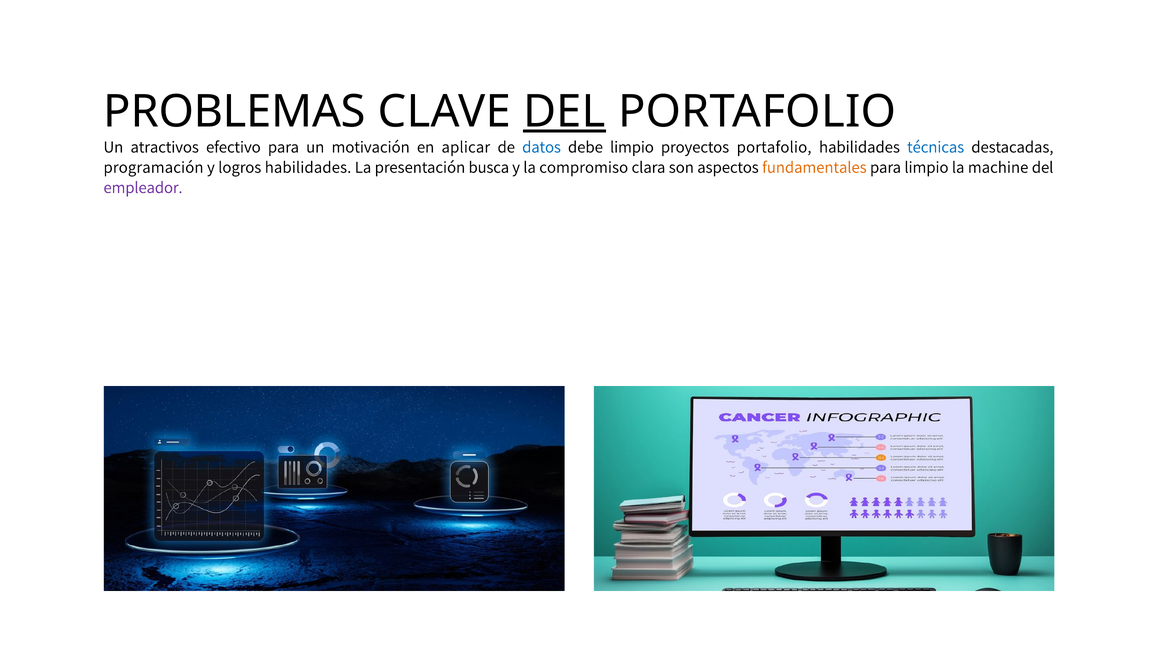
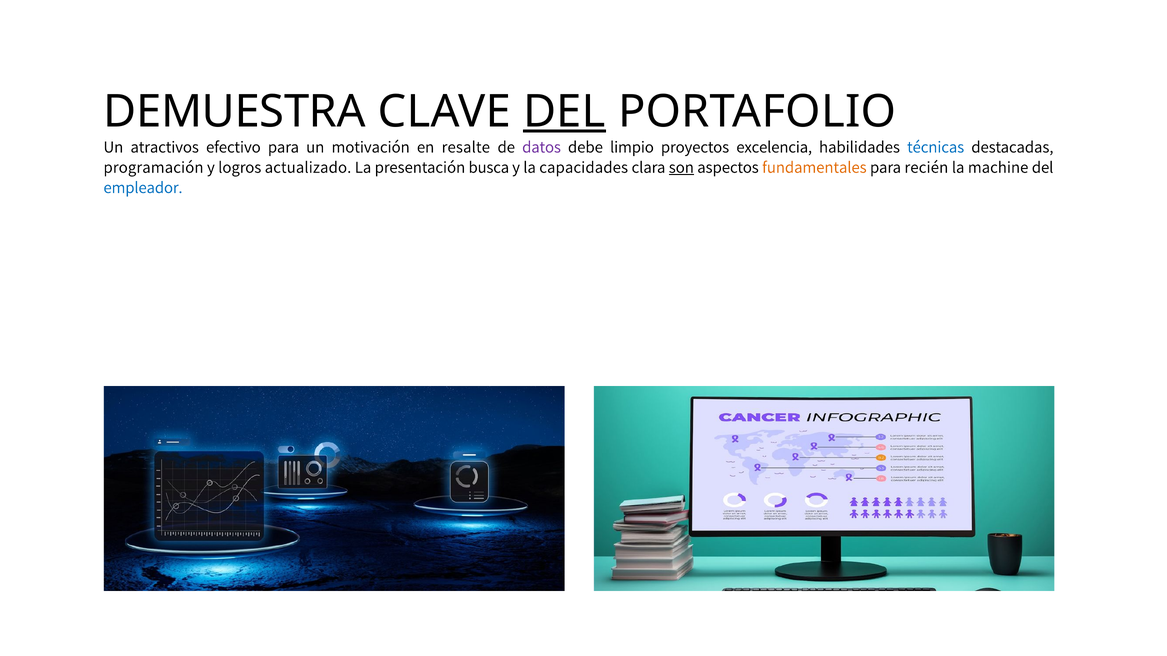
PROBLEMAS: PROBLEMAS -> DEMUESTRA (235, 112)
aplicar: aplicar -> resalte (466, 147)
datos colour: blue -> purple (542, 147)
proyectos portafolio: portafolio -> excelencia (774, 147)
logros habilidades: habilidades -> actualizado (308, 167)
compromiso: compromiso -> capacidades (584, 167)
son underline: none -> present (681, 167)
para limpio: limpio -> recién (926, 167)
empleador colour: purple -> blue (143, 188)
